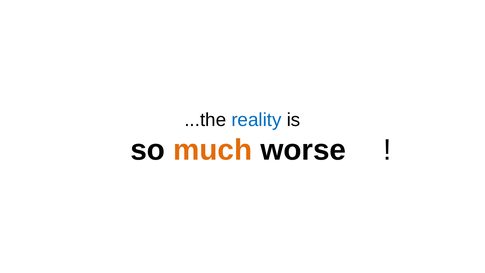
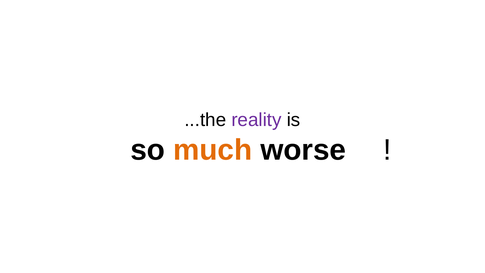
reality colour: blue -> purple (256, 120)
